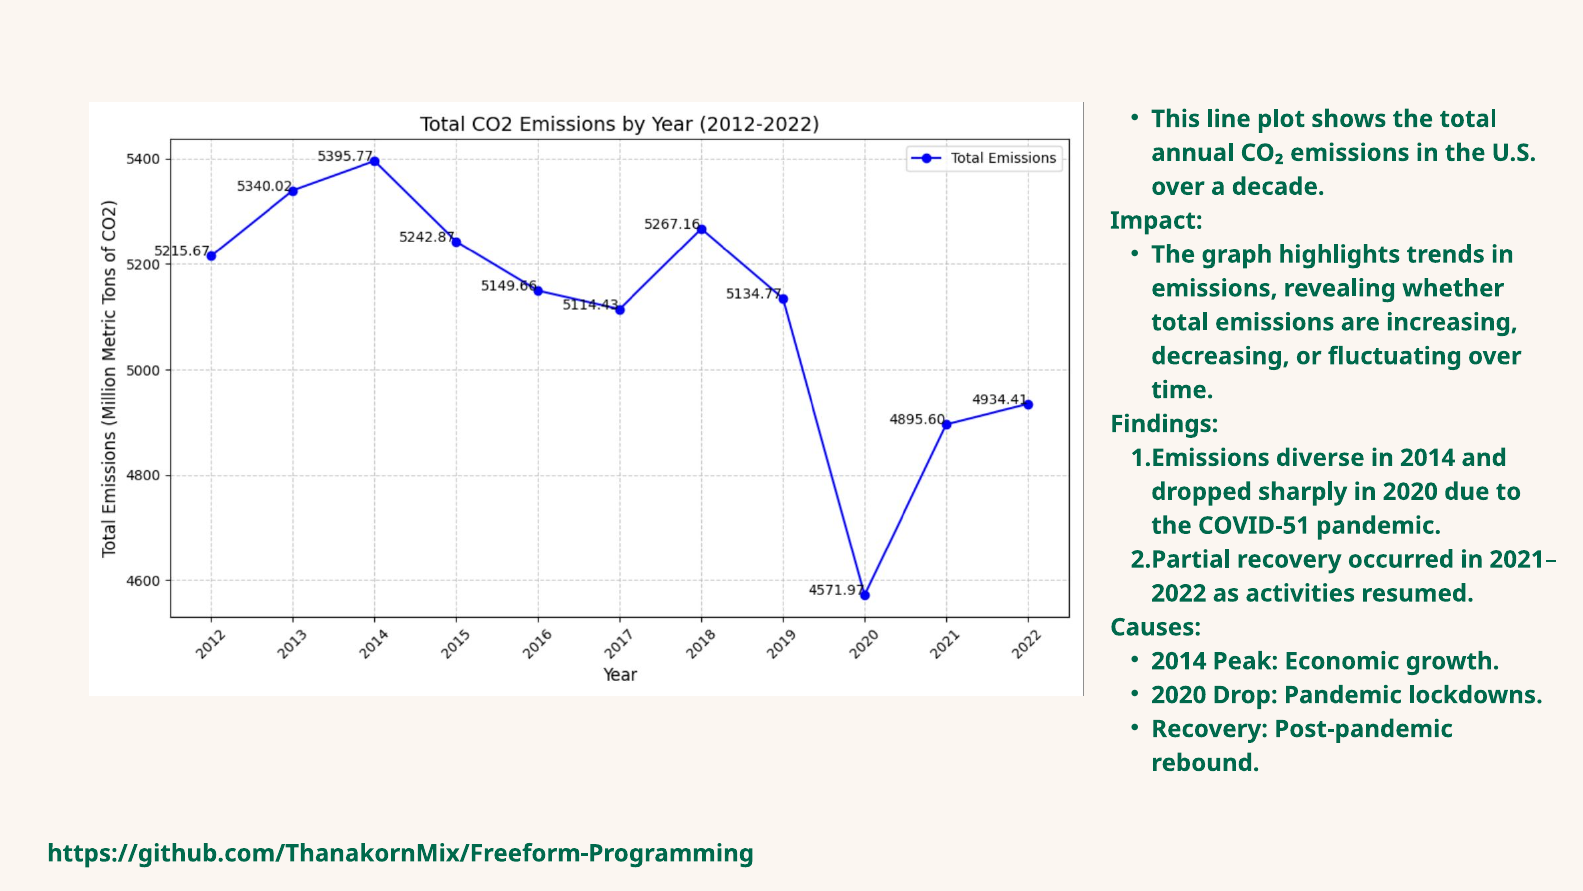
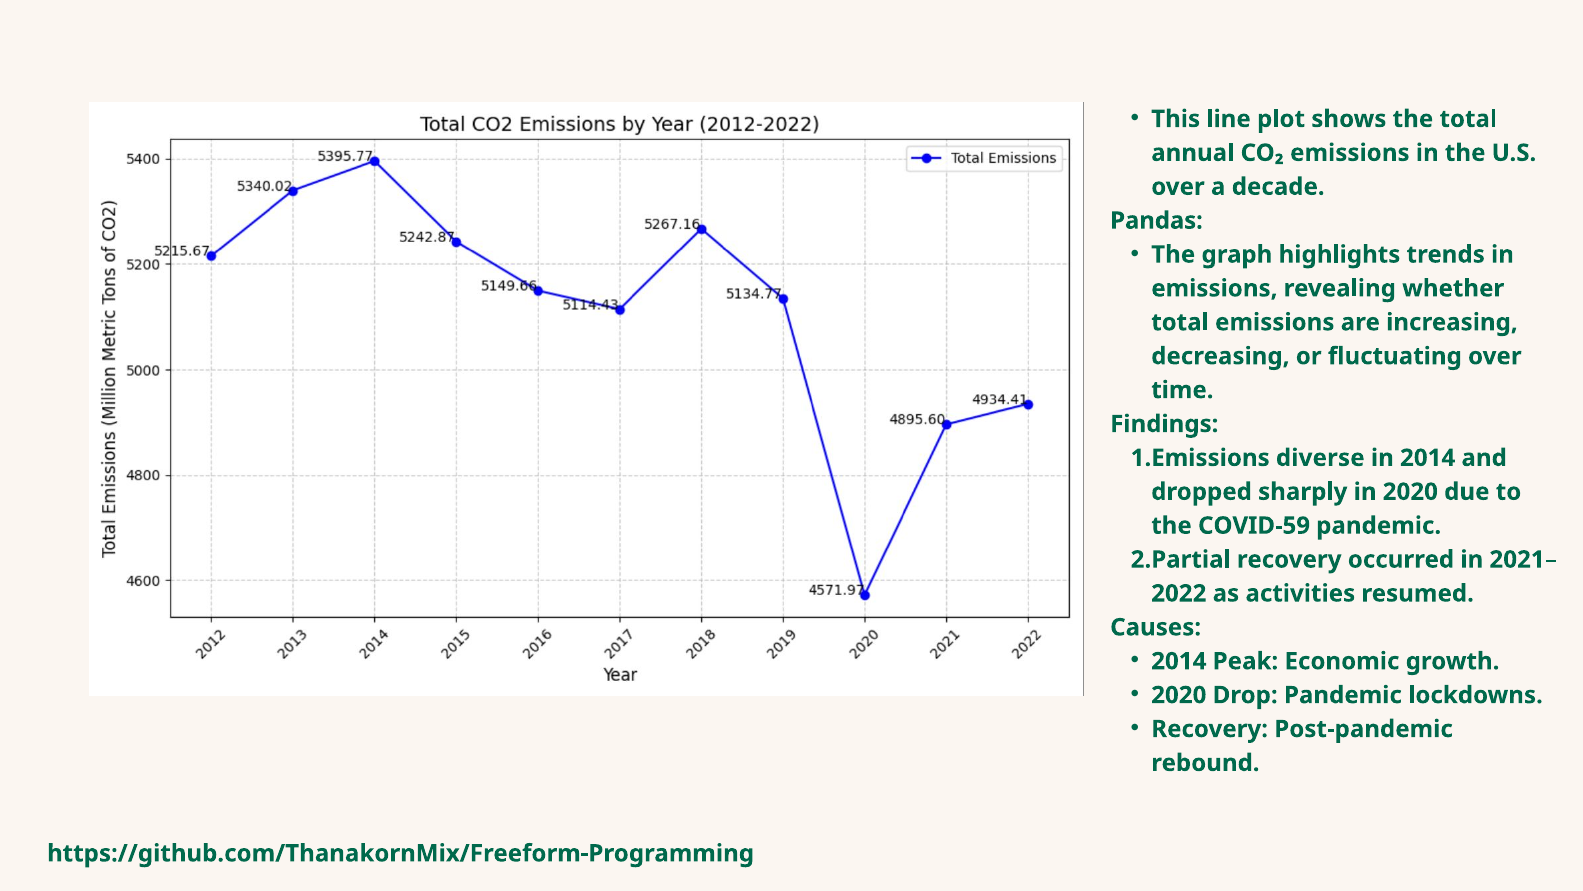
Impact: Impact -> Pandas (1156, 221)
COVID-51: COVID-51 -> COVID-59 (1254, 525)
